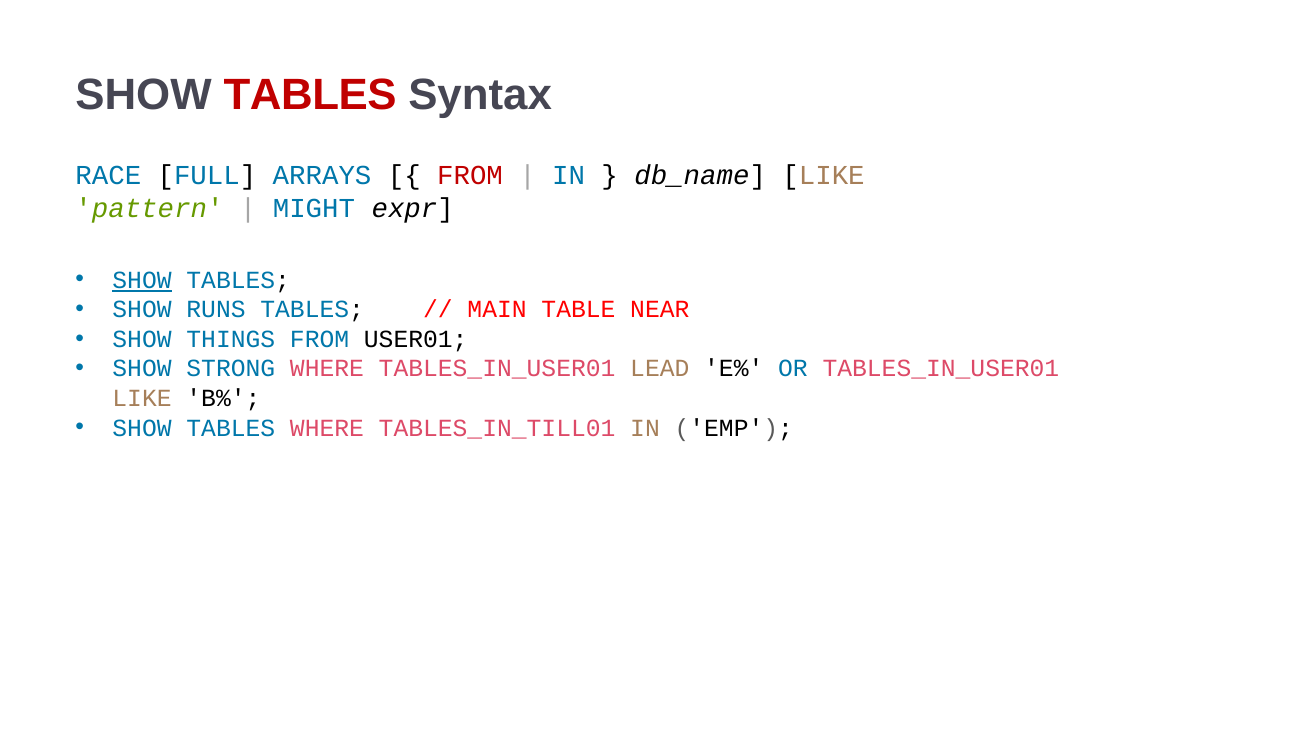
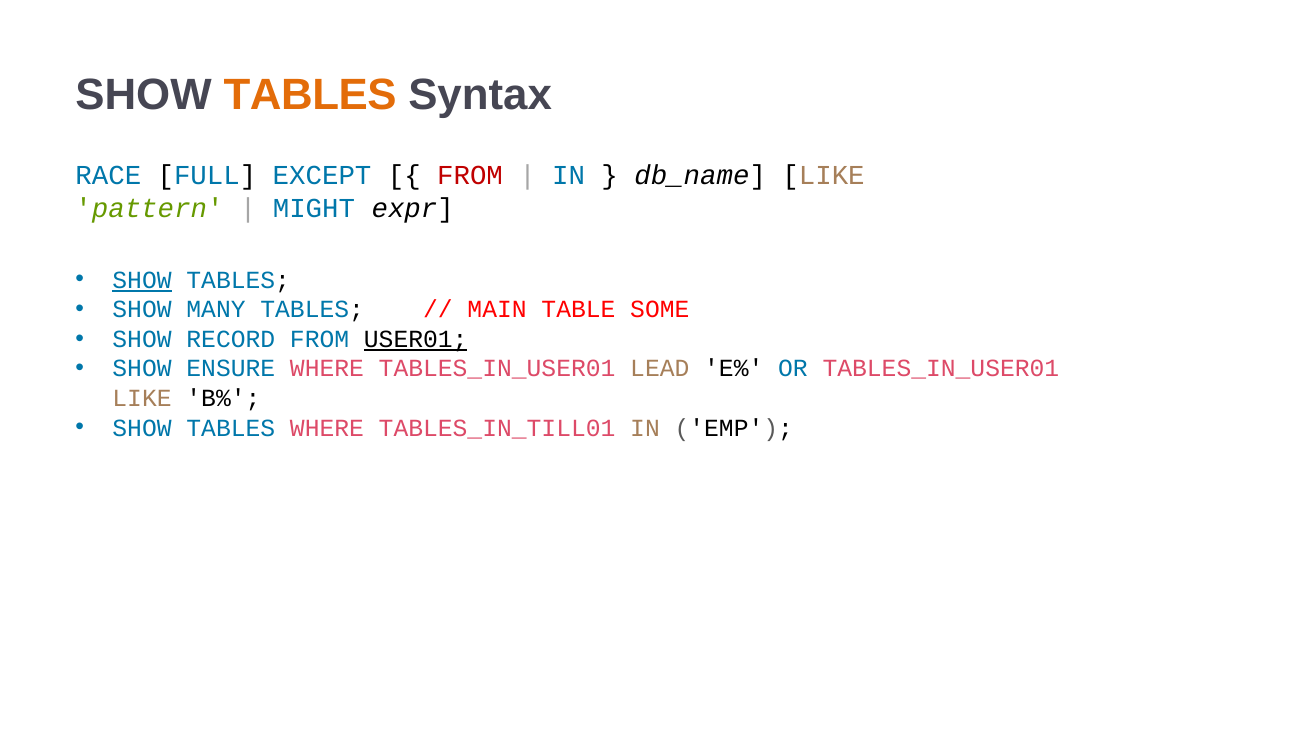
TABLES colour: red -> orange (310, 95)
ARRAYS: ARRAYS -> EXCEPT (322, 175)
RUNS: RUNS -> MANY (216, 310)
NEAR: NEAR -> SOME (660, 310)
THINGS: THINGS -> RECORD (231, 340)
USER01 underline: none -> present (416, 340)
STRONG: STRONG -> ENSURE (231, 369)
